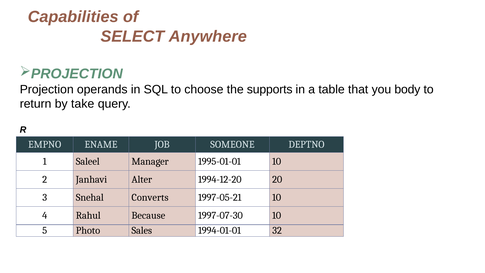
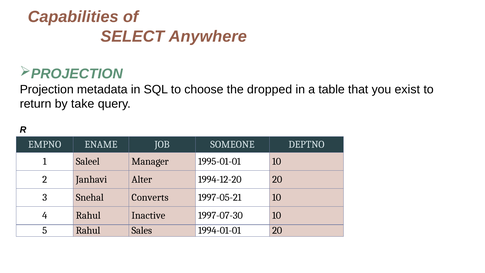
operands: operands -> metadata (102, 89)
supports: supports -> dropped (270, 89)
body: body -> exist (407, 89)
Because: Because -> Inactive (148, 215)
5 Photo: Photo -> Rahul (88, 230)
1994-01-01 32: 32 -> 20 (277, 230)
